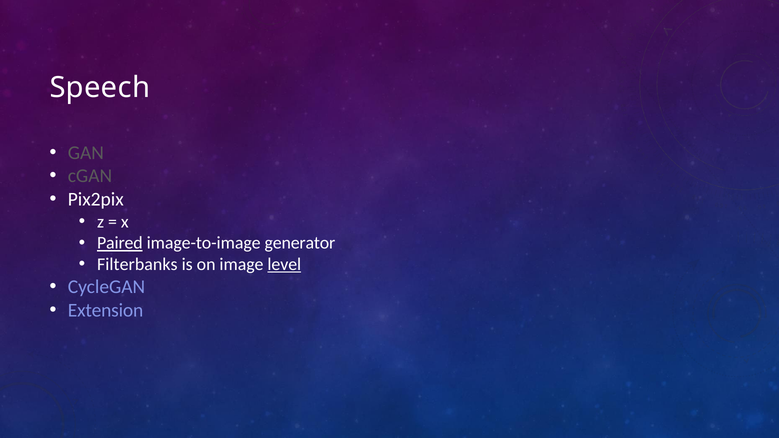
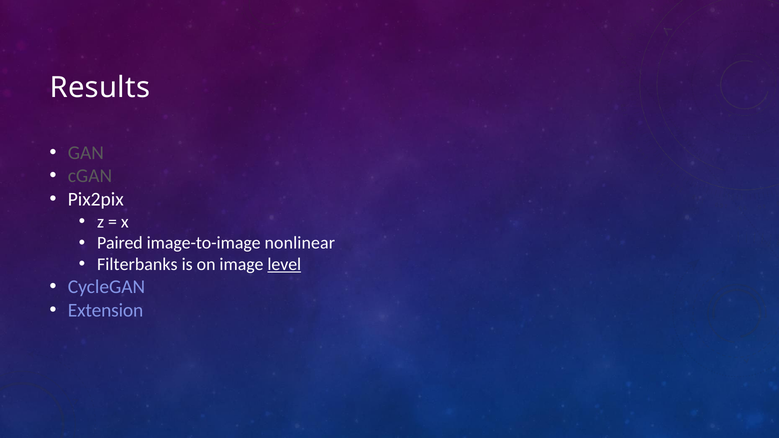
Speech: Speech -> Results (100, 87)
Paired underline: present -> none (120, 243)
generator: generator -> nonlinear (300, 243)
